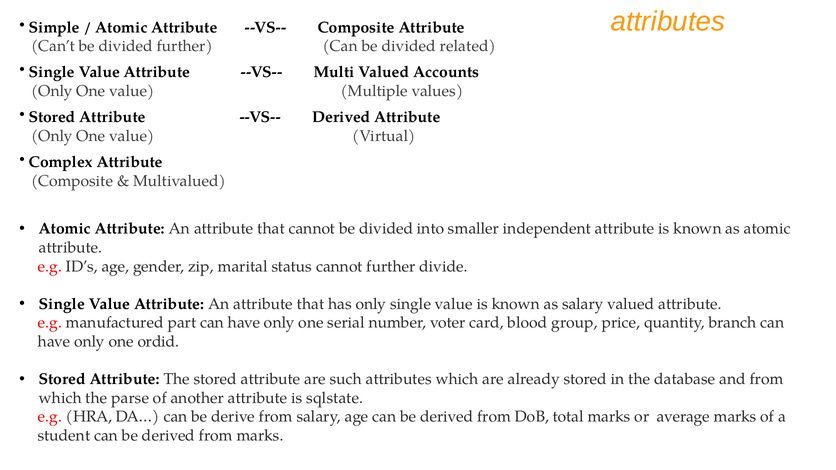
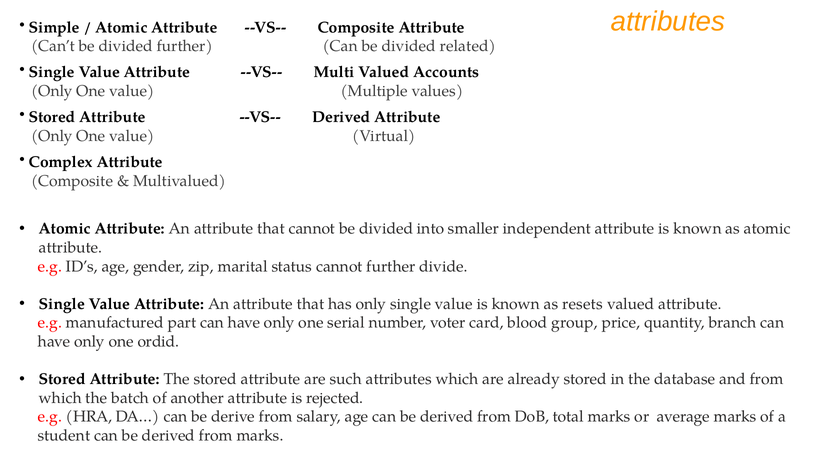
as salary: salary -> resets (583, 304)
parse: parse -> batch (130, 398)
sqlstate: sqlstate -> rejected (335, 398)
